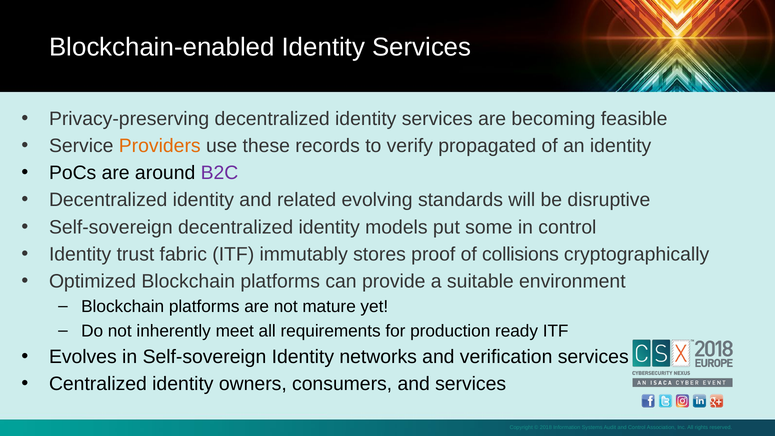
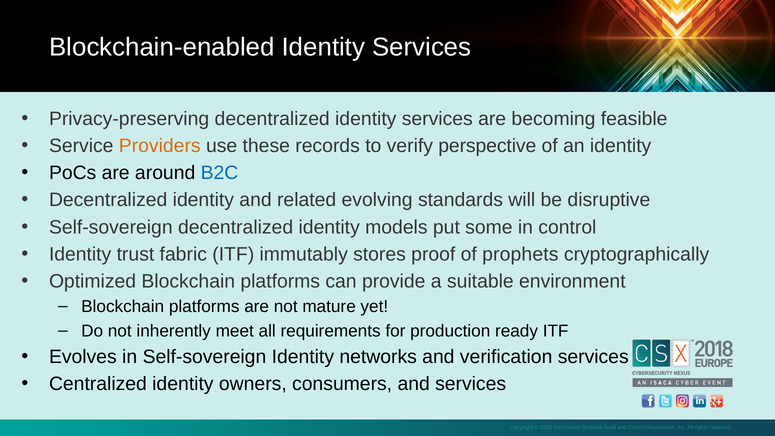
propagated: propagated -> perspective (487, 146)
B2C colour: purple -> blue (220, 173)
collisions: collisions -> prophets (520, 254)
